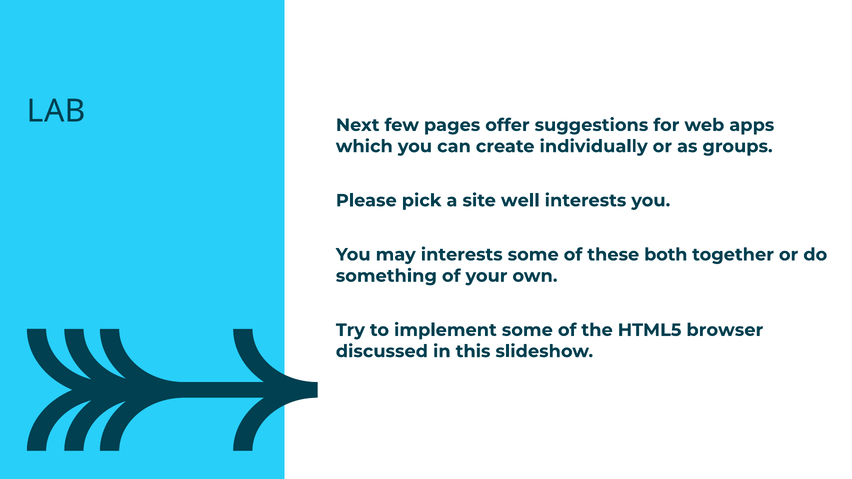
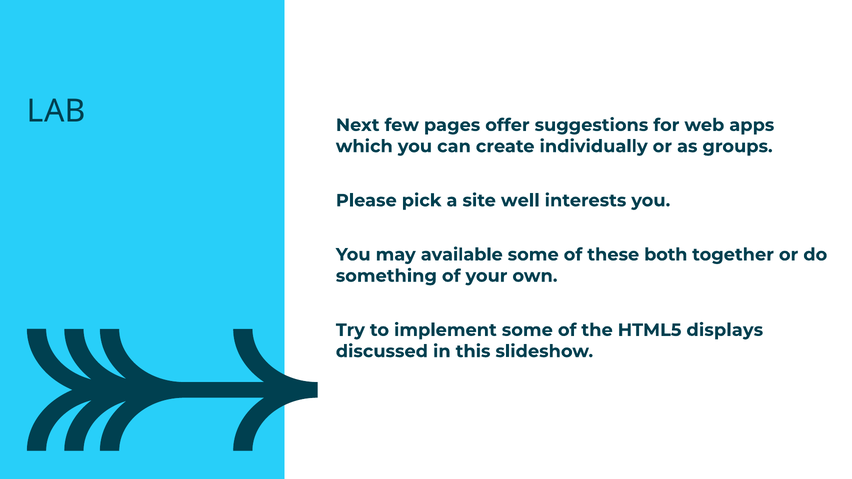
may interests: interests -> available (462, 255)
browser: browser -> displays (725, 330)
